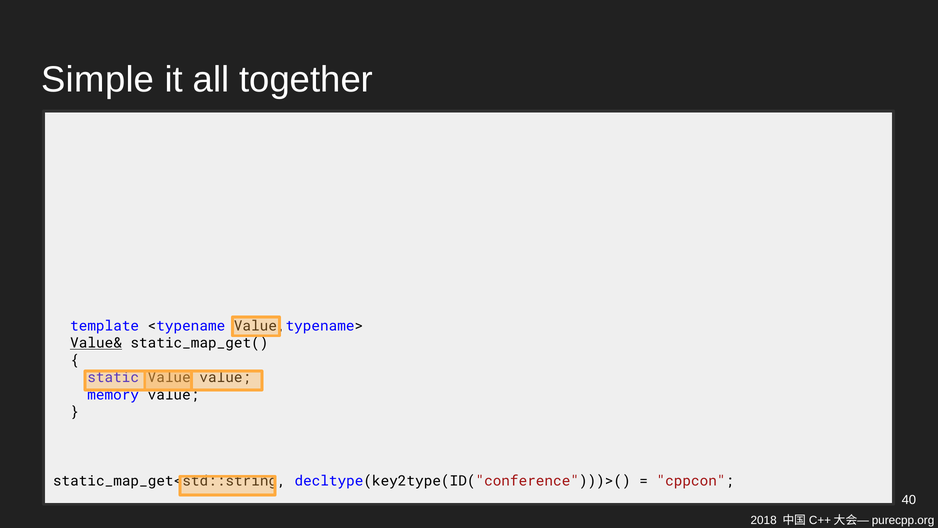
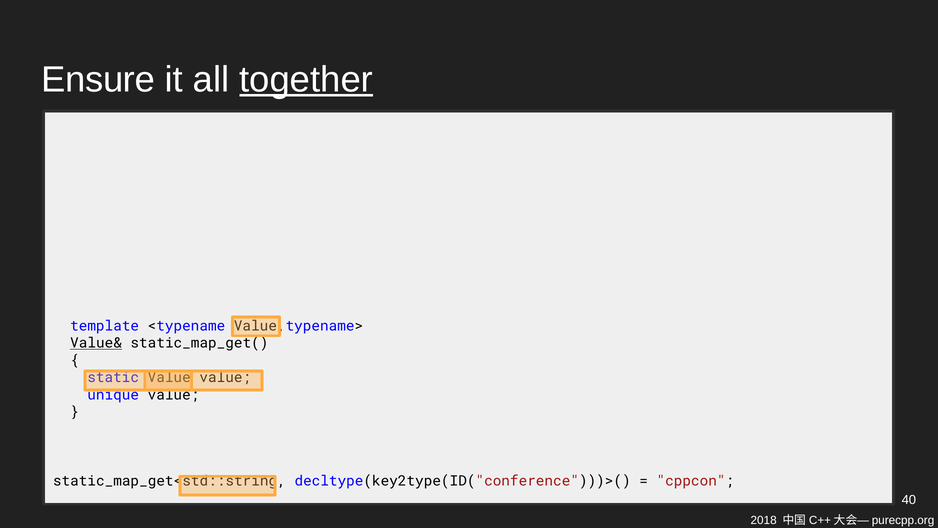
Simple: Simple -> Ensure (98, 79)
together underline: none -> present (306, 79)
memory: memory -> unique (113, 395)
